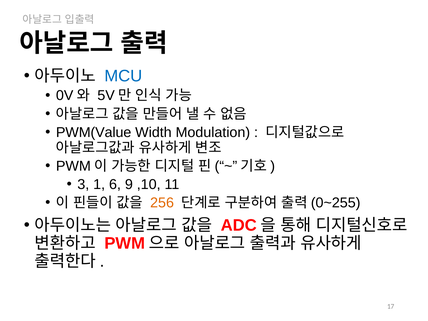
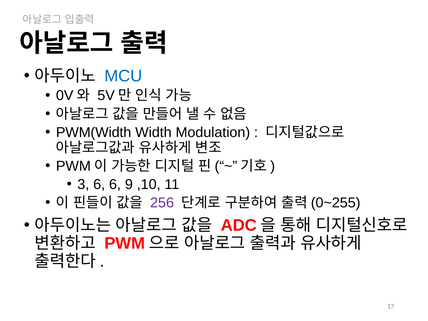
PWM(Value: PWM(Value -> PWM(Width (94, 132)
3 1: 1 -> 6 (99, 184)
256 colour: orange -> purple (162, 203)
